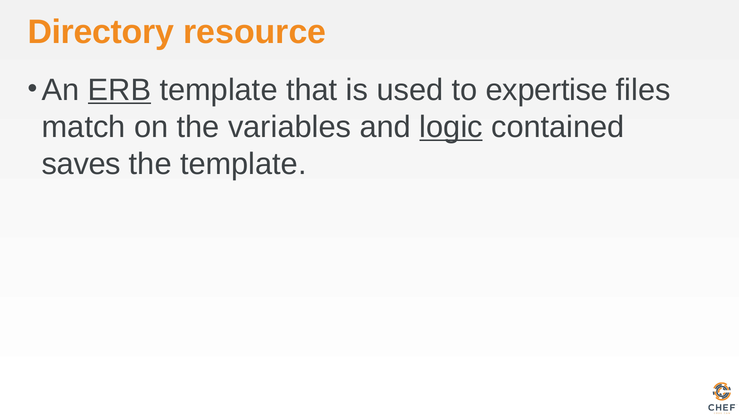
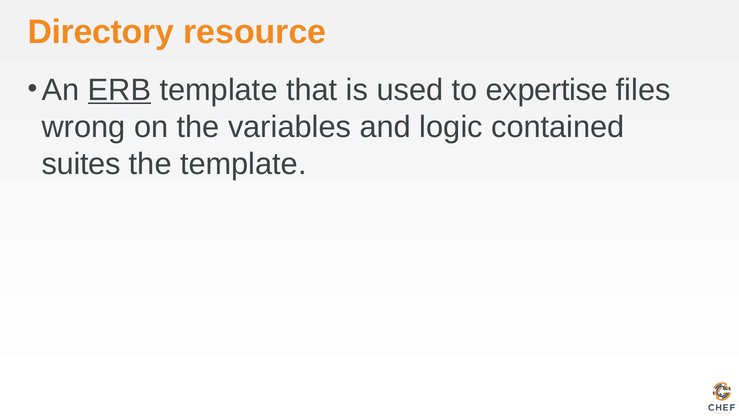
match: match -> wrong (84, 127)
logic underline: present -> none (451, 127)
saves: saves -> suites (81, 164)
